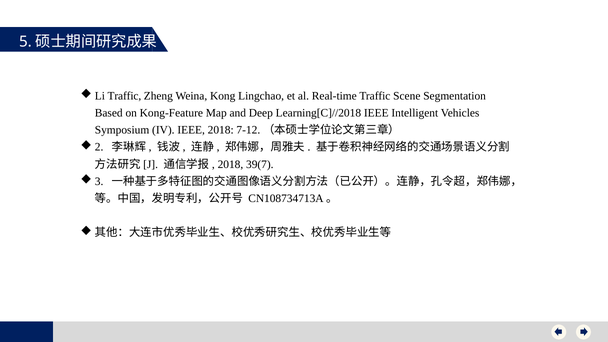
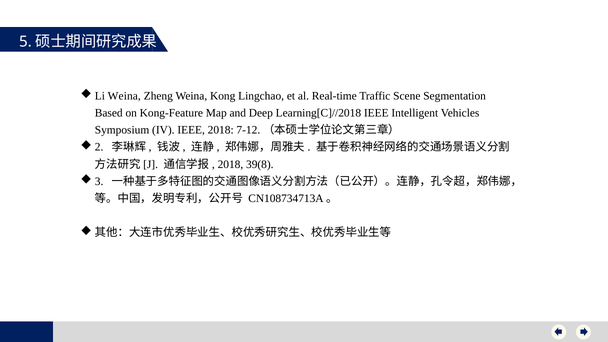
Li Traffic: Traffic -> Weina (124, 96)
39(7: 39(7 -> 39(8 (260, 164)
